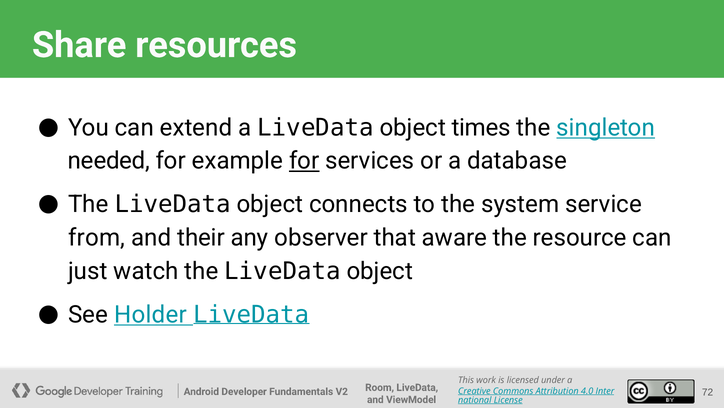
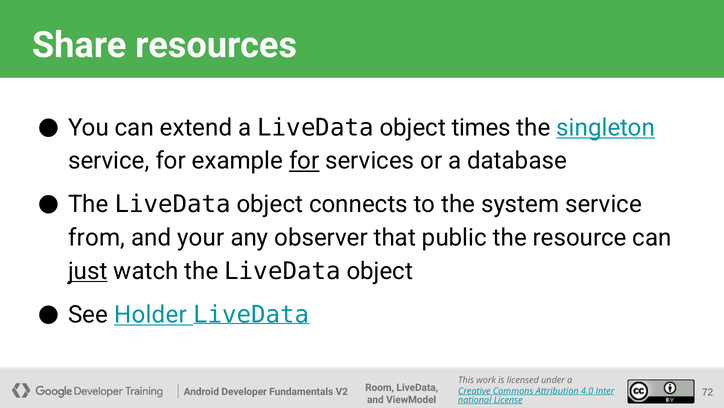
needed: needed -> service (109, 161)
their: their -> your (201, 237)
aware: aware -> public (454, 237)
just underline: none -> present (88, 271)
